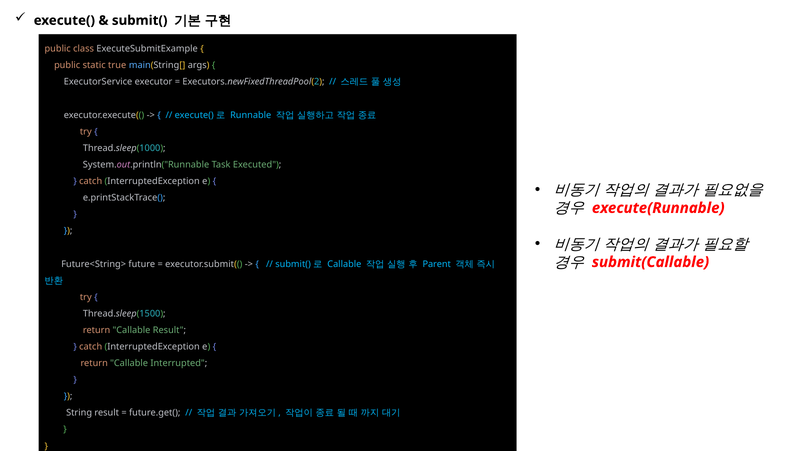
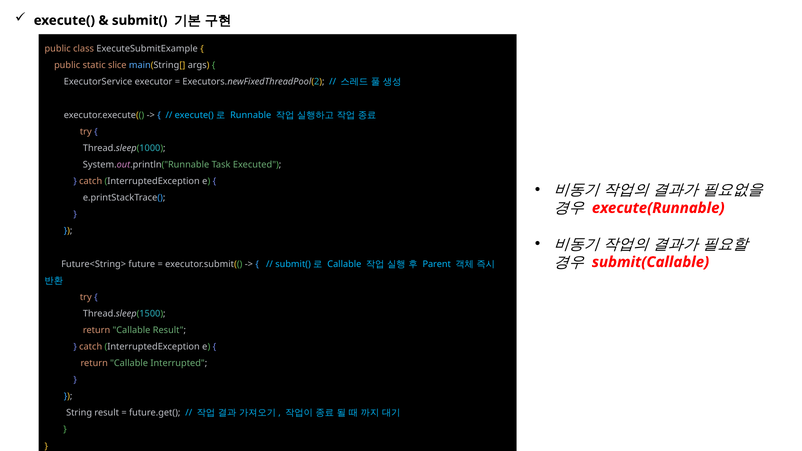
true: true -> slice (117, 65)
